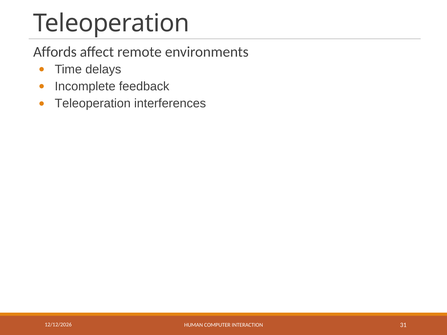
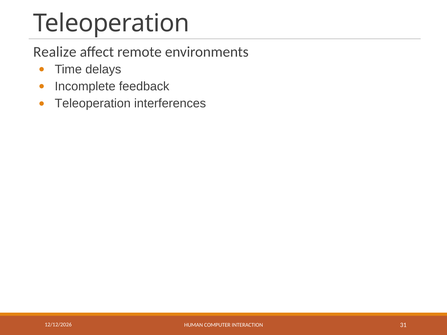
Affords: Affords -> Realize (55, 52)
